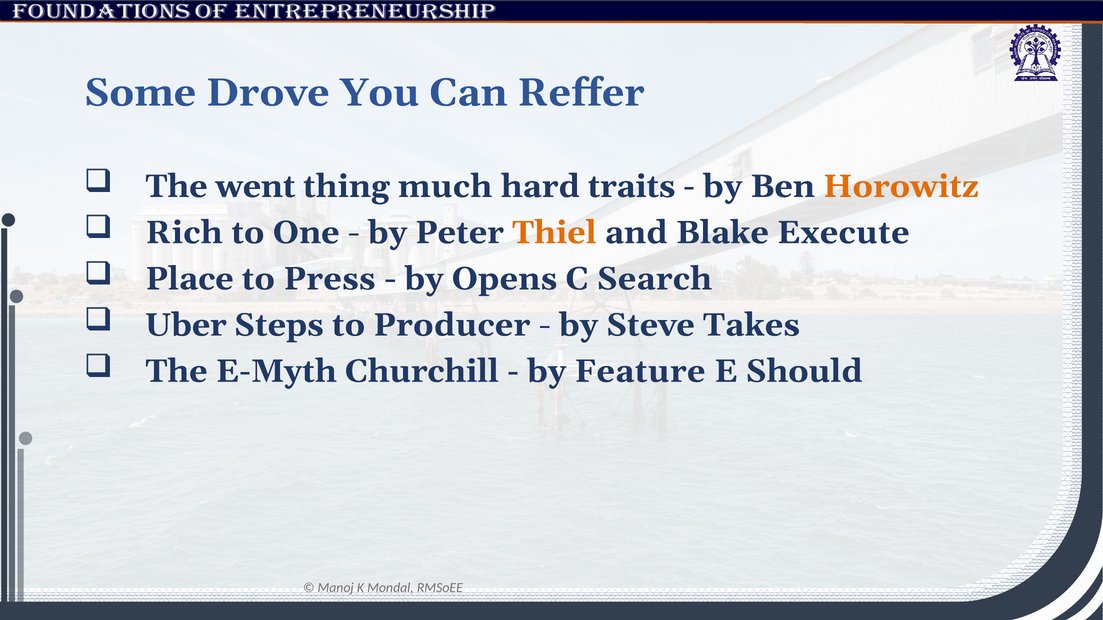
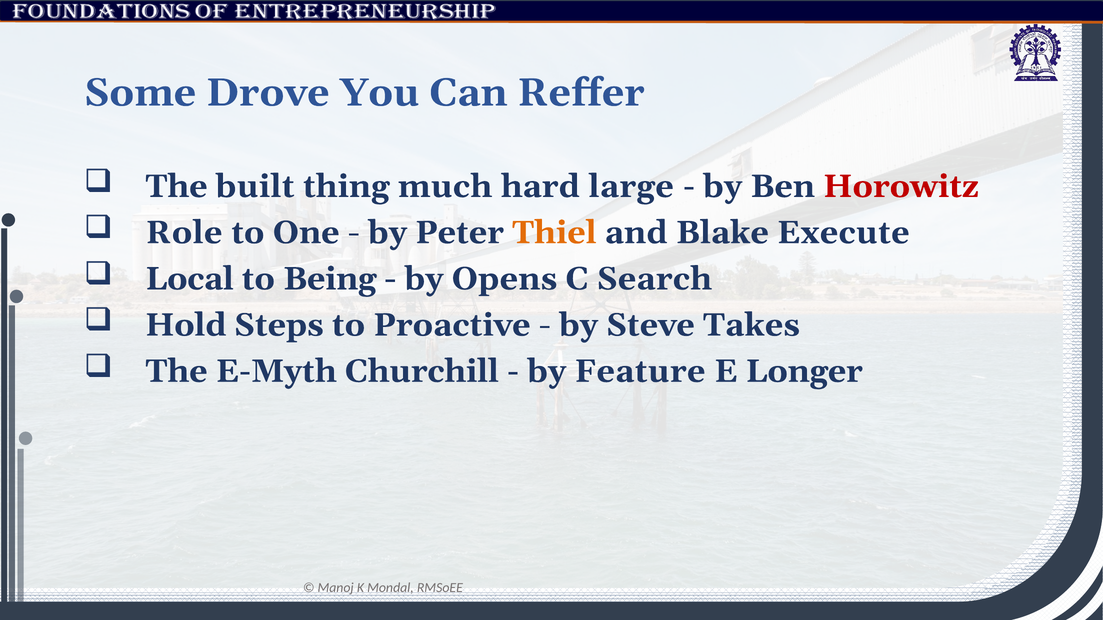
went: went -> built (255, 186)
traits: traits -> large (631, 186)
Horowitz colour: orange -> red (901, 186)
Rich: Rich -> Role (184, 233)
Place: Place -> Local (190, 279)
Press: Press -> Being (330, 279)
Uber: Uber -> Hold (186, 325)
Producer: Producer -> Proactive (452, 325)
Should: Should -> Longer (804, 371)
